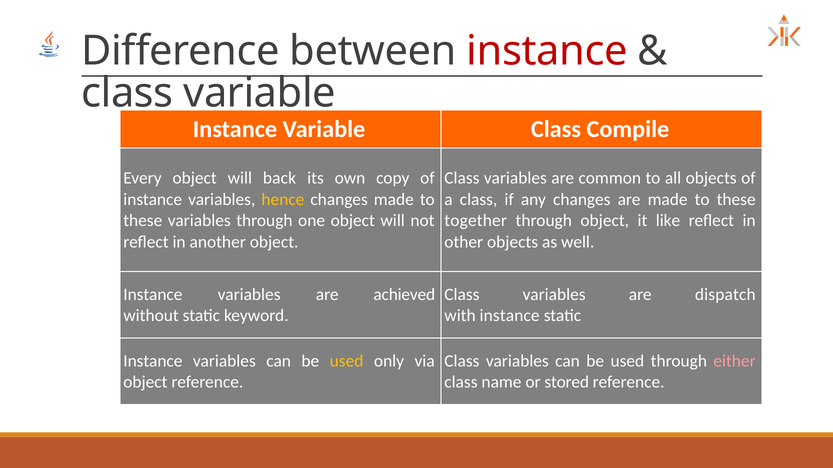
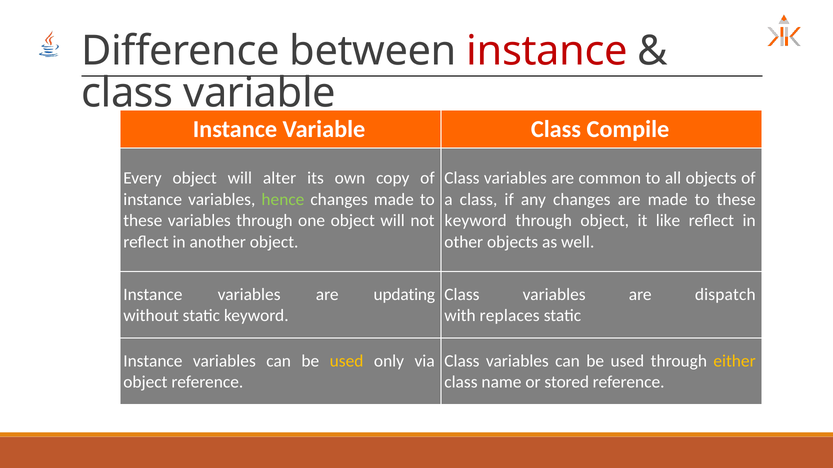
back: back -> alter (280, 178)
hence colour: yellow -> light green (283, 200)
together: together -> keyword (476, 221)
achieved: achieved -> updating (404, 295)
with instance: instance -> replaces (510, 316)
either colour: pink -> yellow (735, 361)
